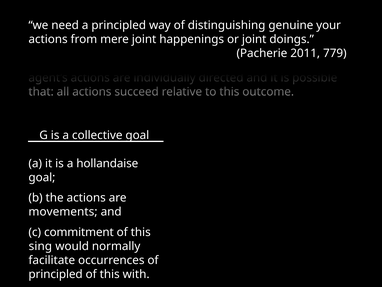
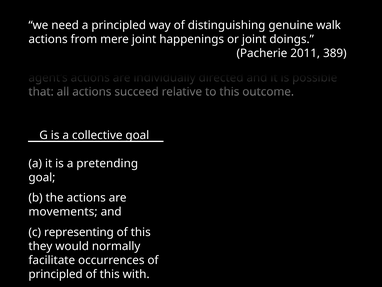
your: your -> walk (329, 25)
779: 779 -> 389 (335, 53)
hollandaise: hollandaise -> pretending (107, 163)
commitment: commitment -> representing (79, 232)
sing: sing -> they (40, 246)
